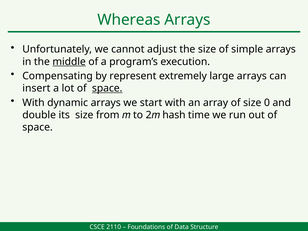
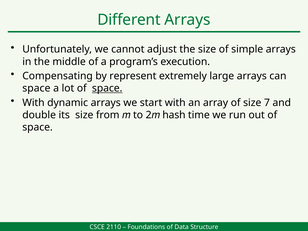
Whereas: Whereas -> Different (129, 20)
middle underline: present -> none (69, 62)
insert: insert -> space (36, 88)
0: 0 -> 7 (267, 103)
